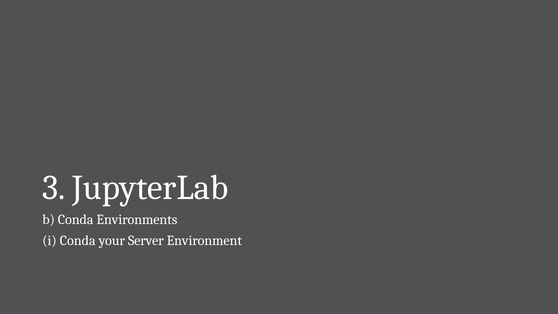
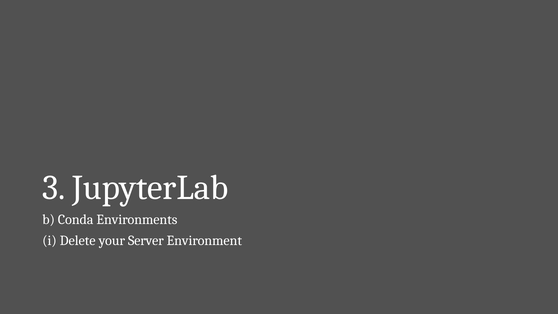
i Conda: Conda -> Delete (78, 240)
